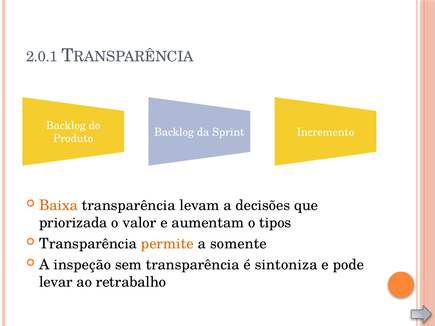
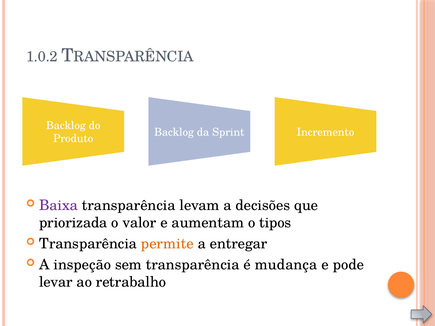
2.0.1: 2.0.1 -> 1.0.2 (42, 57)
Baixa colour: orange -> purple (59, 206)
somente: somente -> entregar (239, 244)
sintoniza: sintoniza -> mudança (286, 265)
